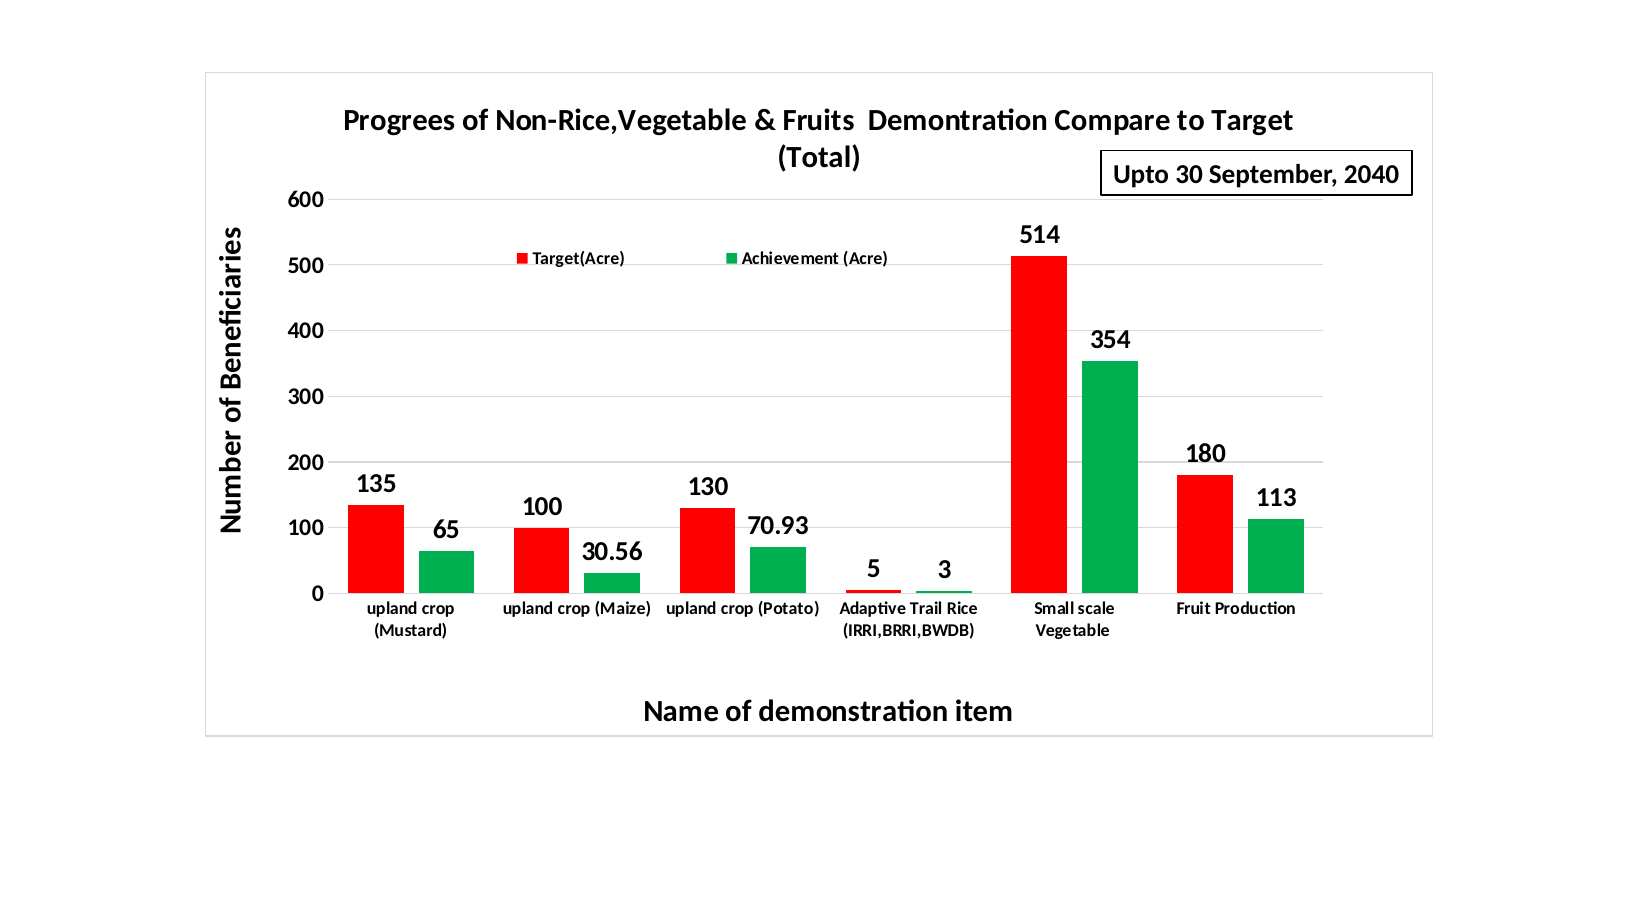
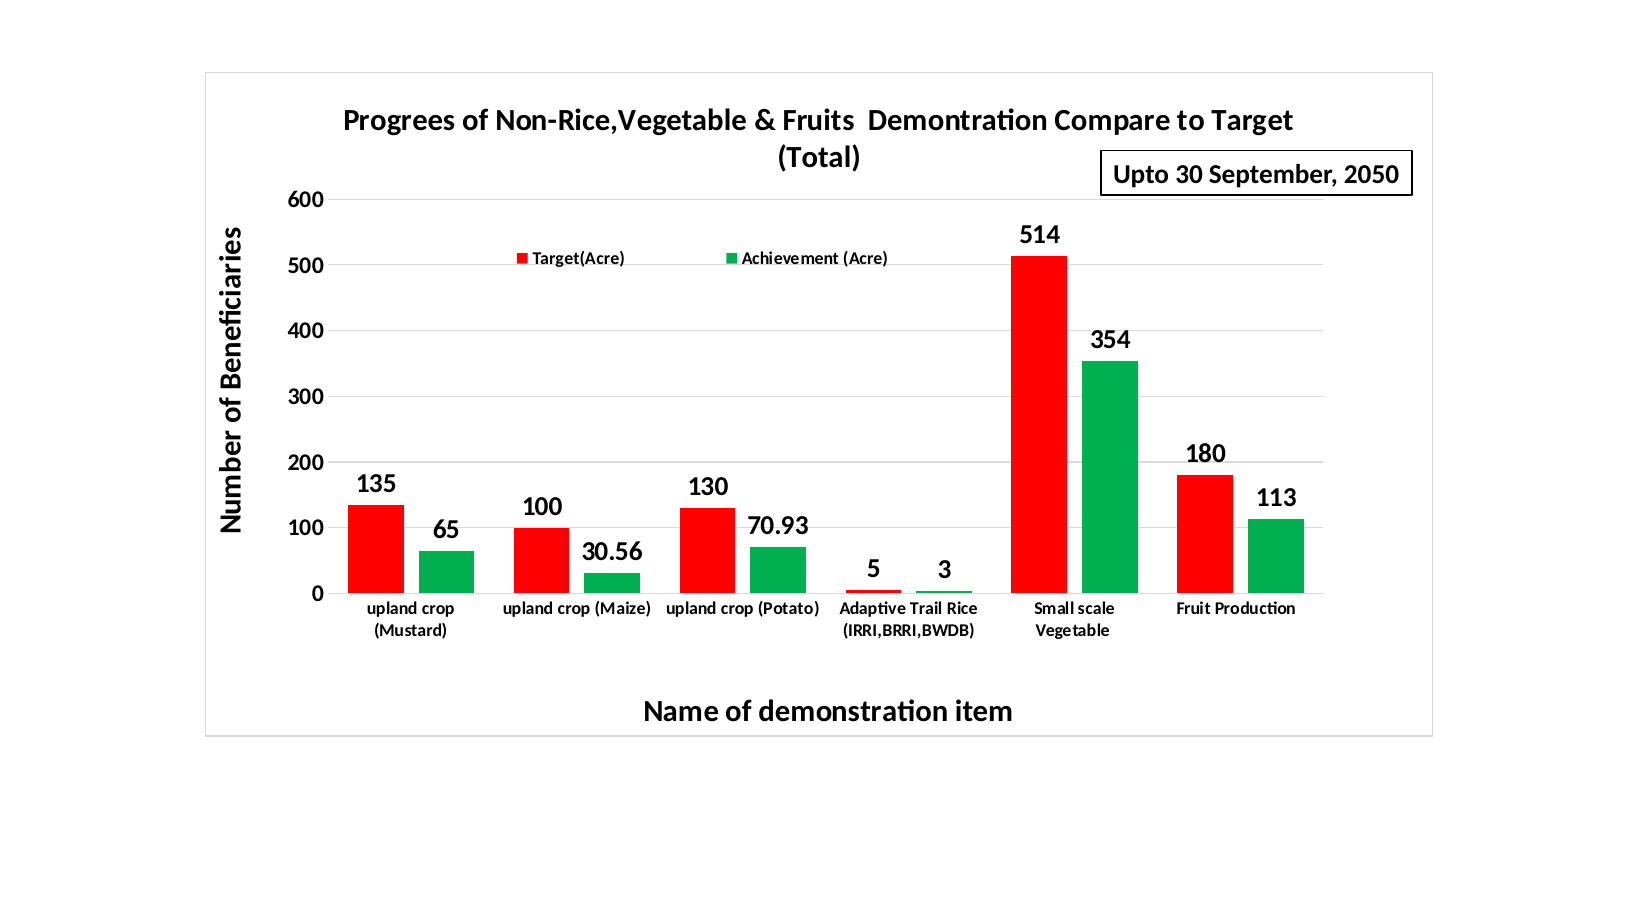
2040: 2040 -> 2050 (1372, 175)
